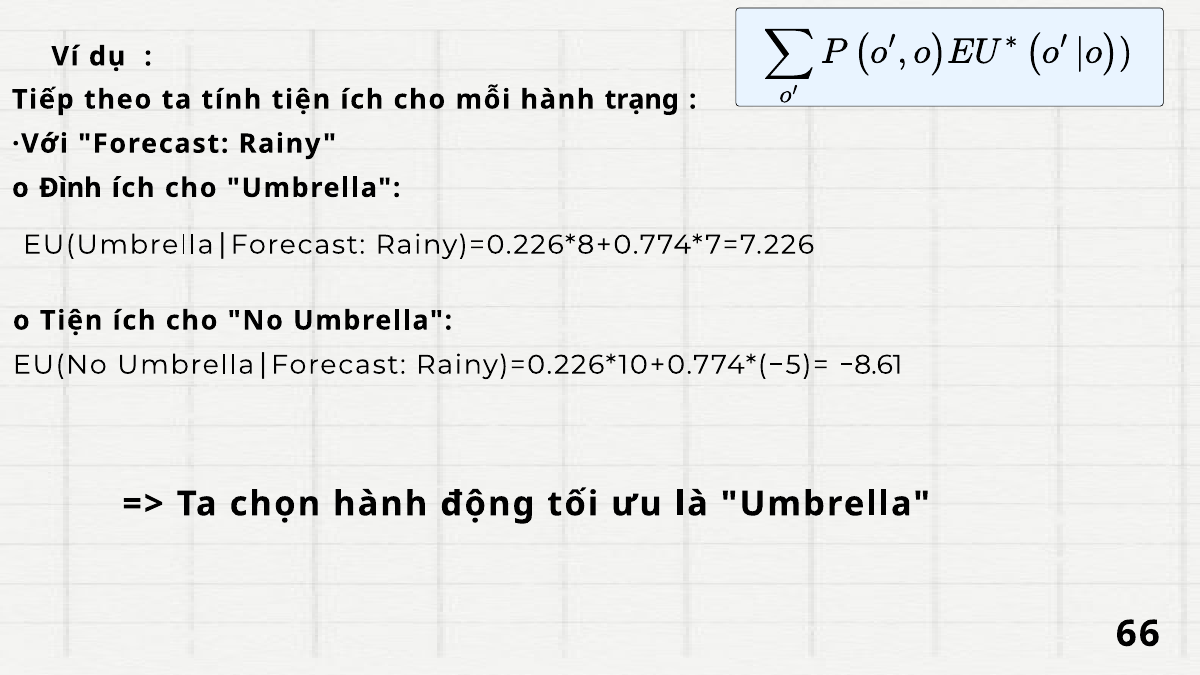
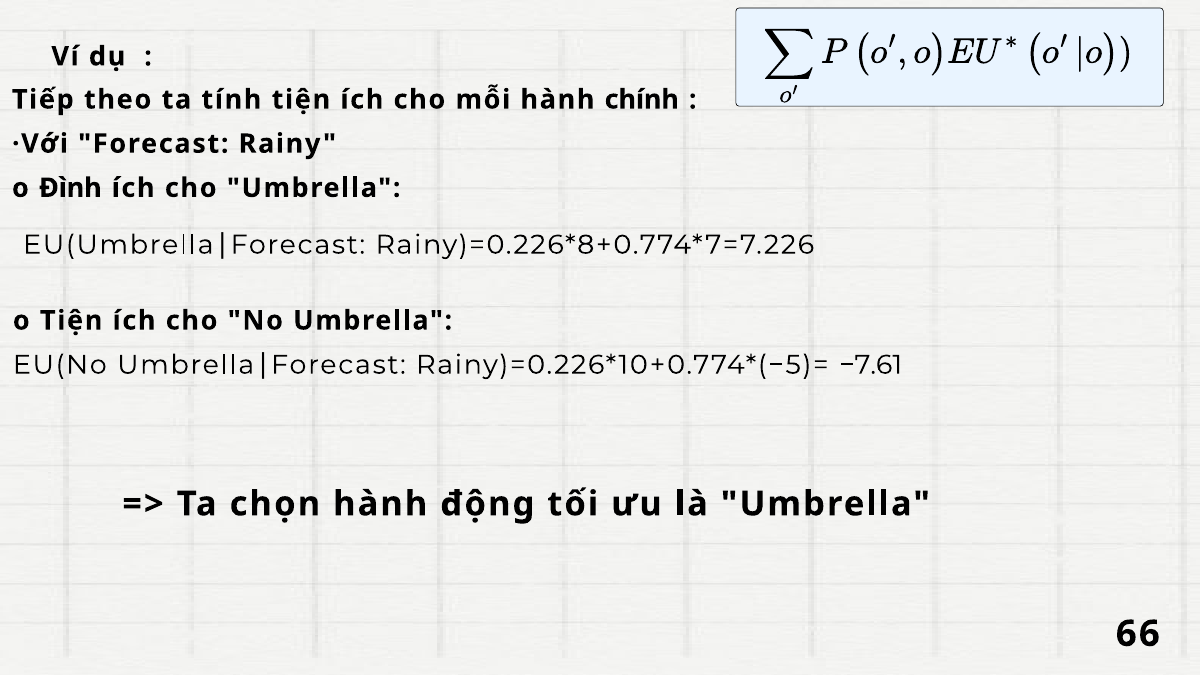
trạng: trạng -> chính (642, 100)
−8.61: −8.61 -> −7.61 (871, 365)
